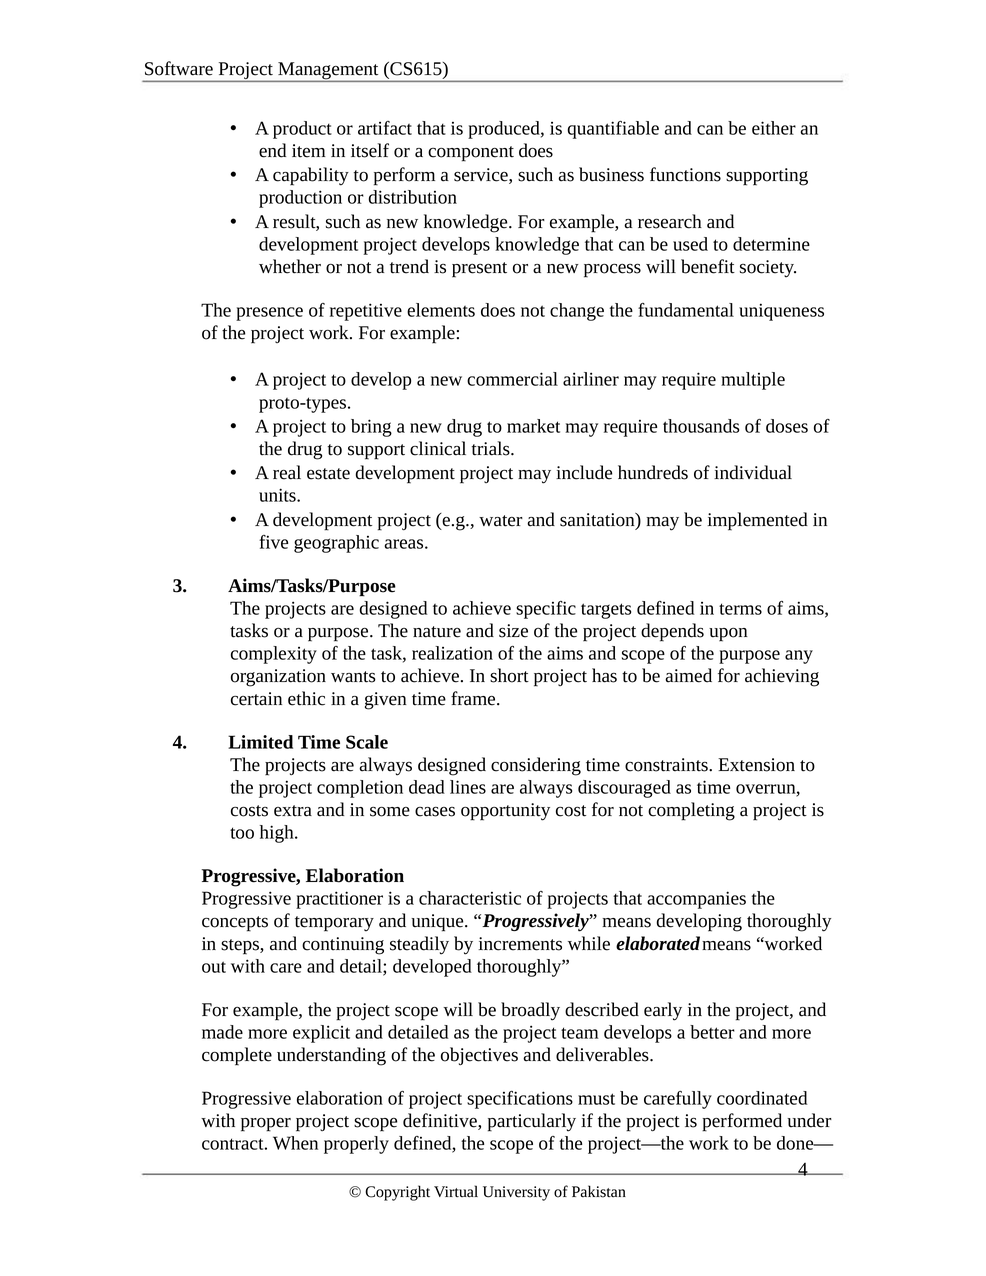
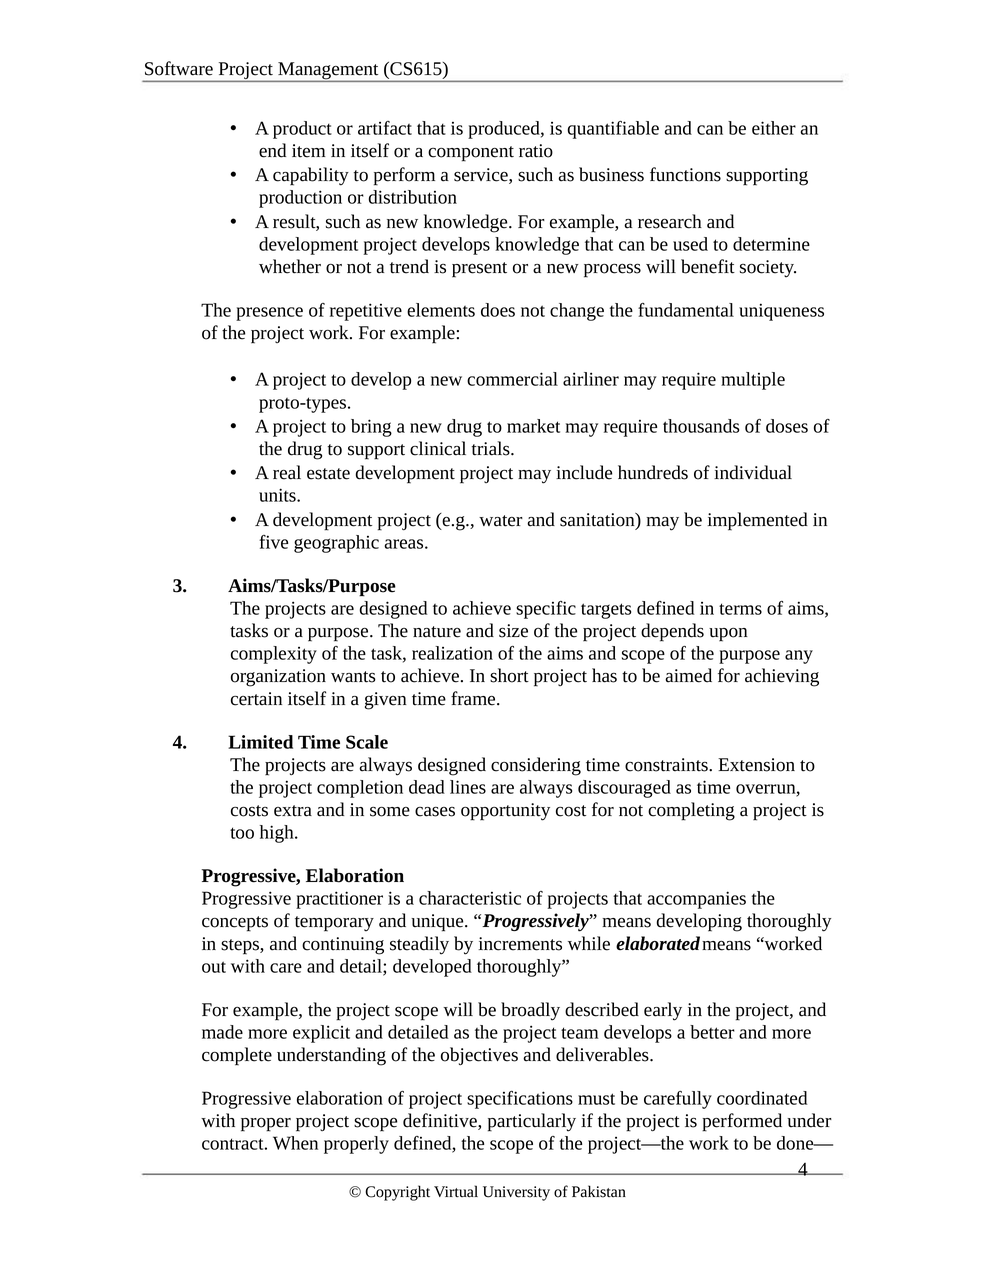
component does: does -> ratio (536, 151)
certain ethic: ethic -> itself (307, 699)
